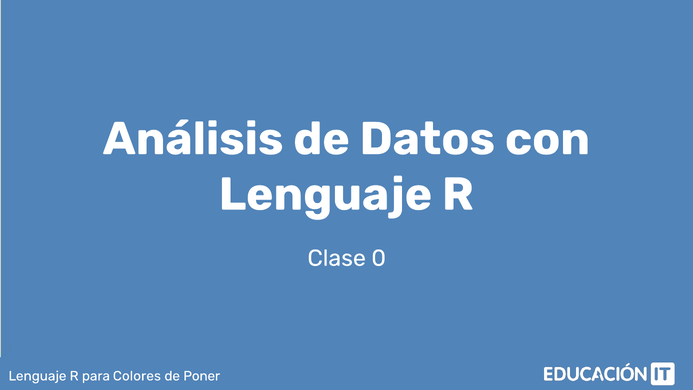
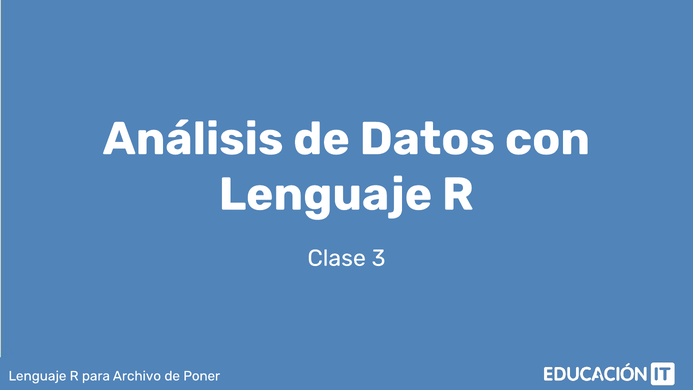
0: 0 -> 3 (379, 258)
Colores: Colores -> Archivo (137, 376)
